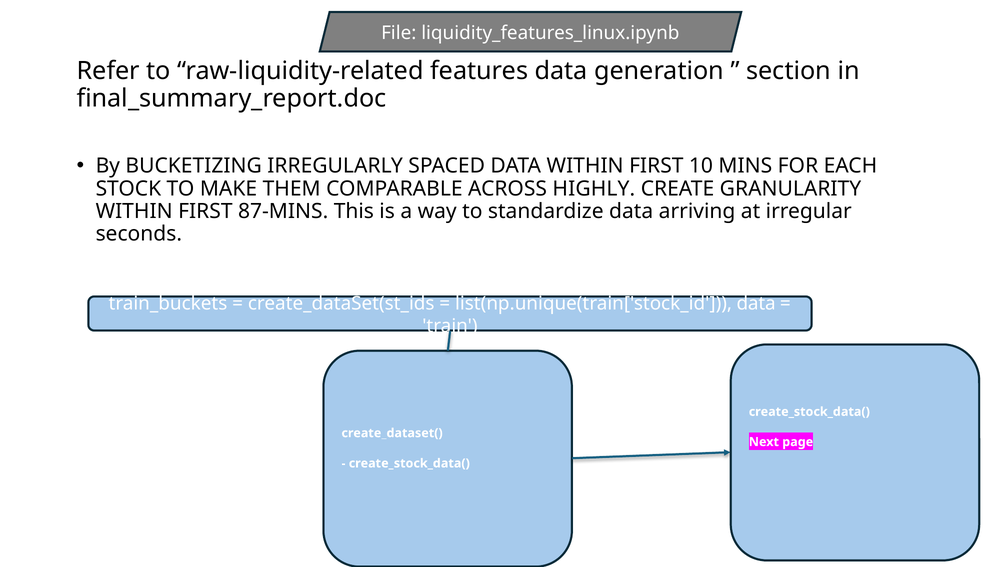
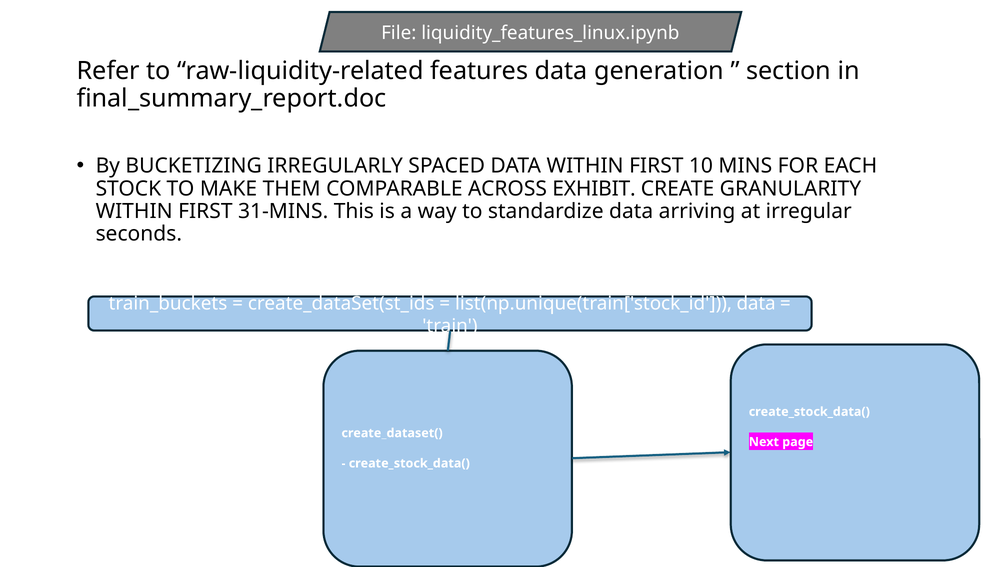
HIGHLY: HIGHLY -> EXHIBIT (594, 189)
87-MINS: 87-MINS -> 31-MINS (283, 211)
